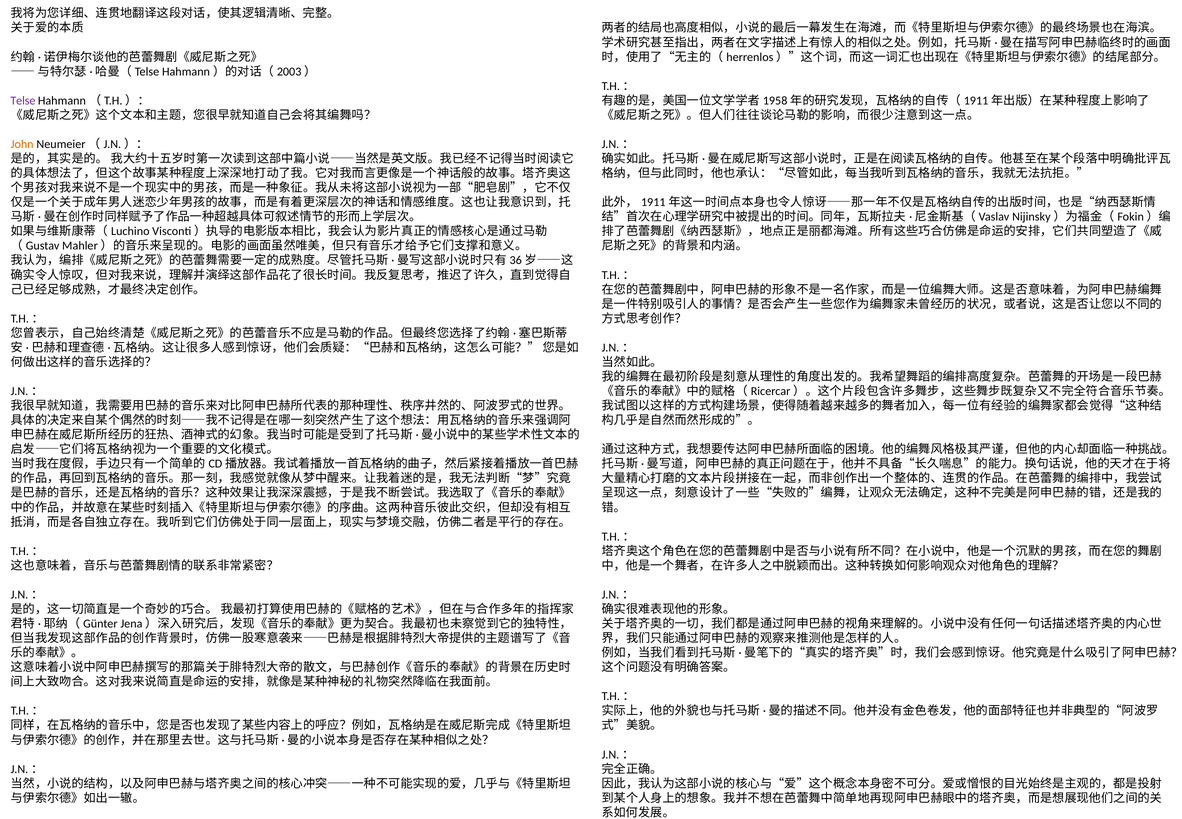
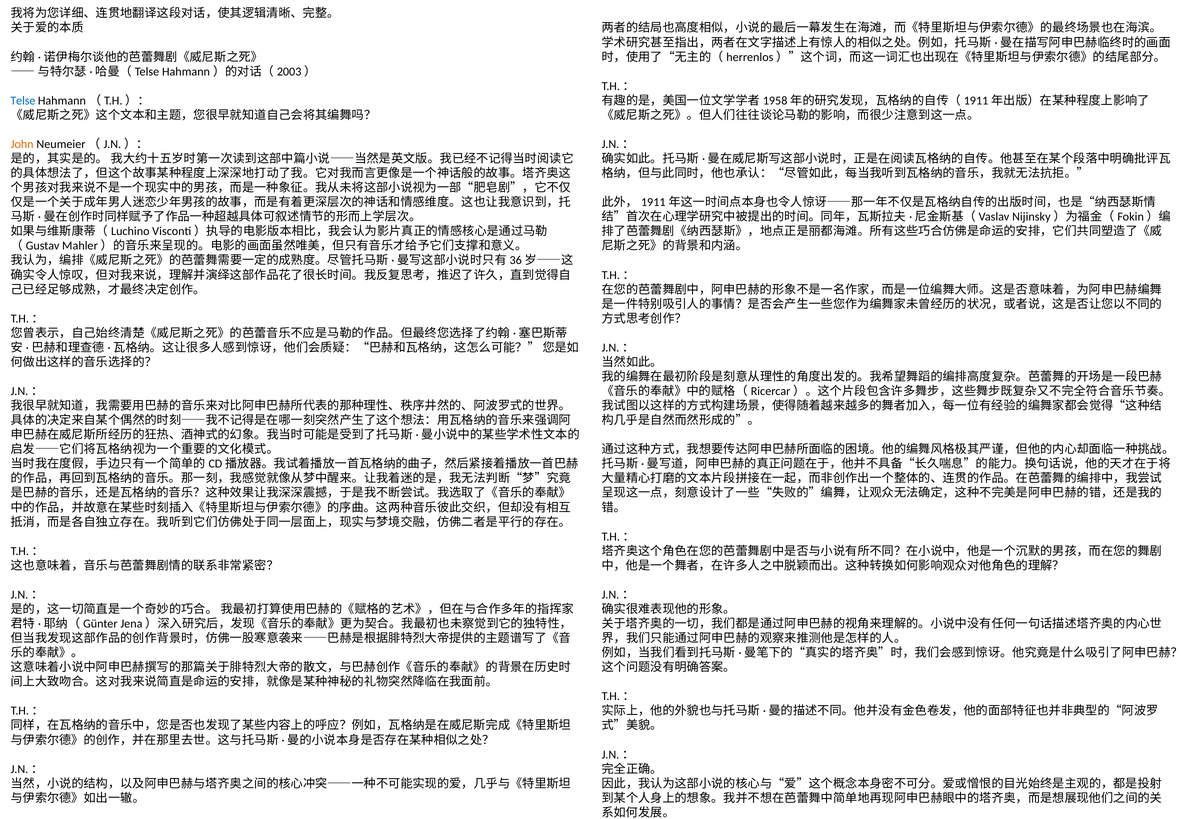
Telse colour: purple -> blue (23, 101)
